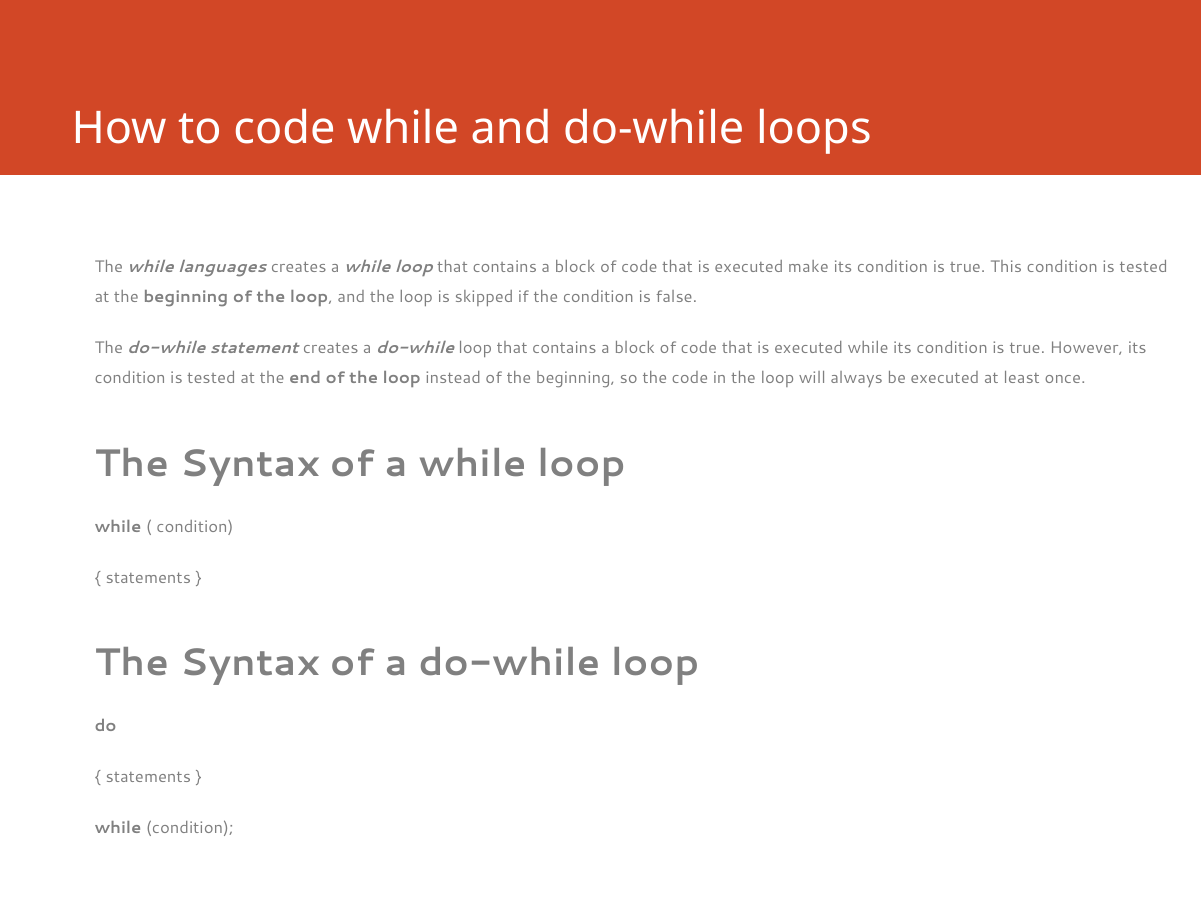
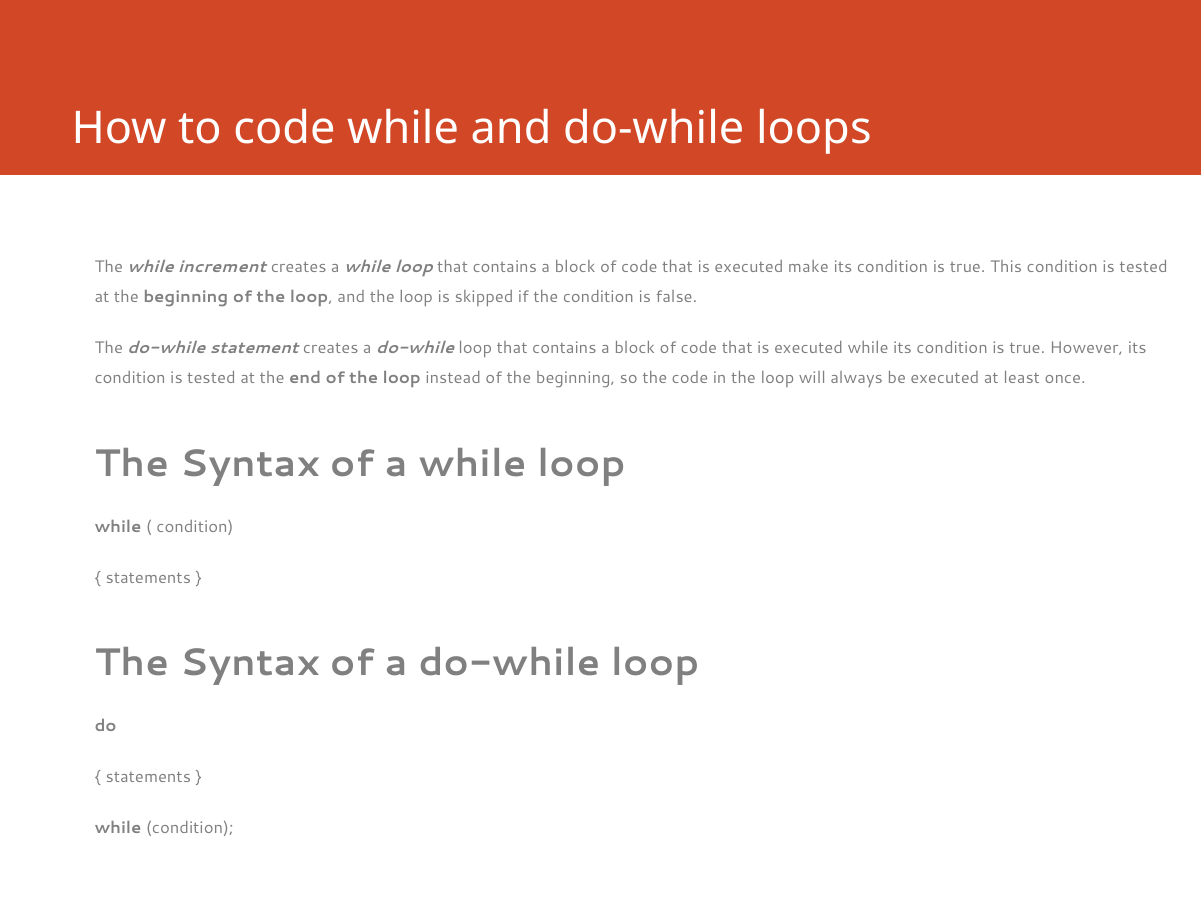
languages: languages -> increment (222, 267)
